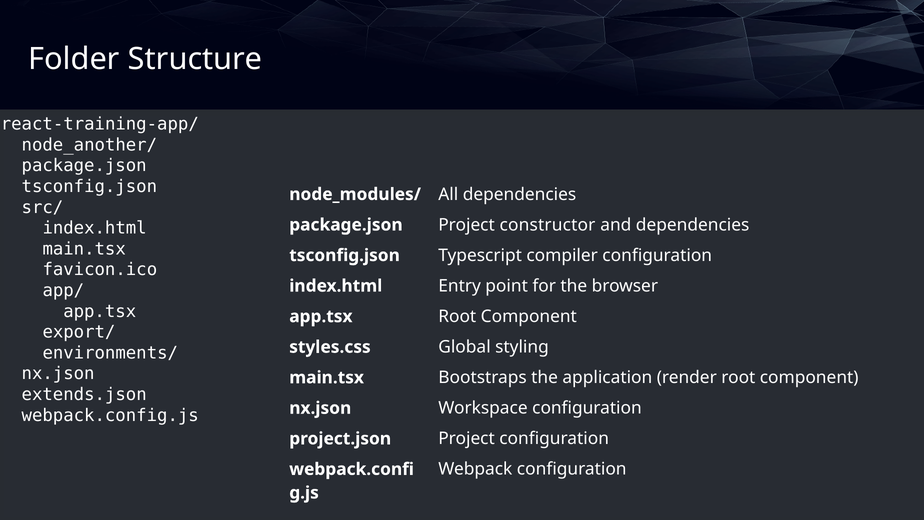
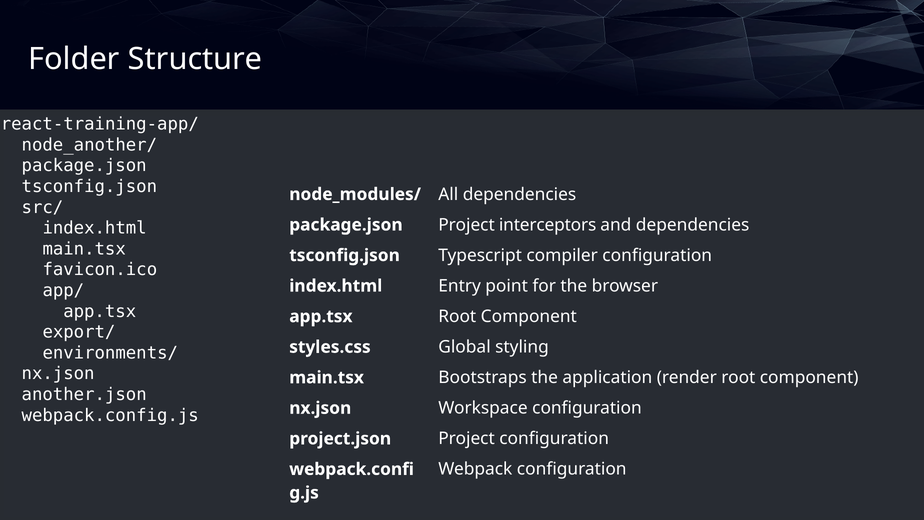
constructor: constructor -> interceptors (548, 225)
extends.json: extends.json -> another.json (84, 394)
